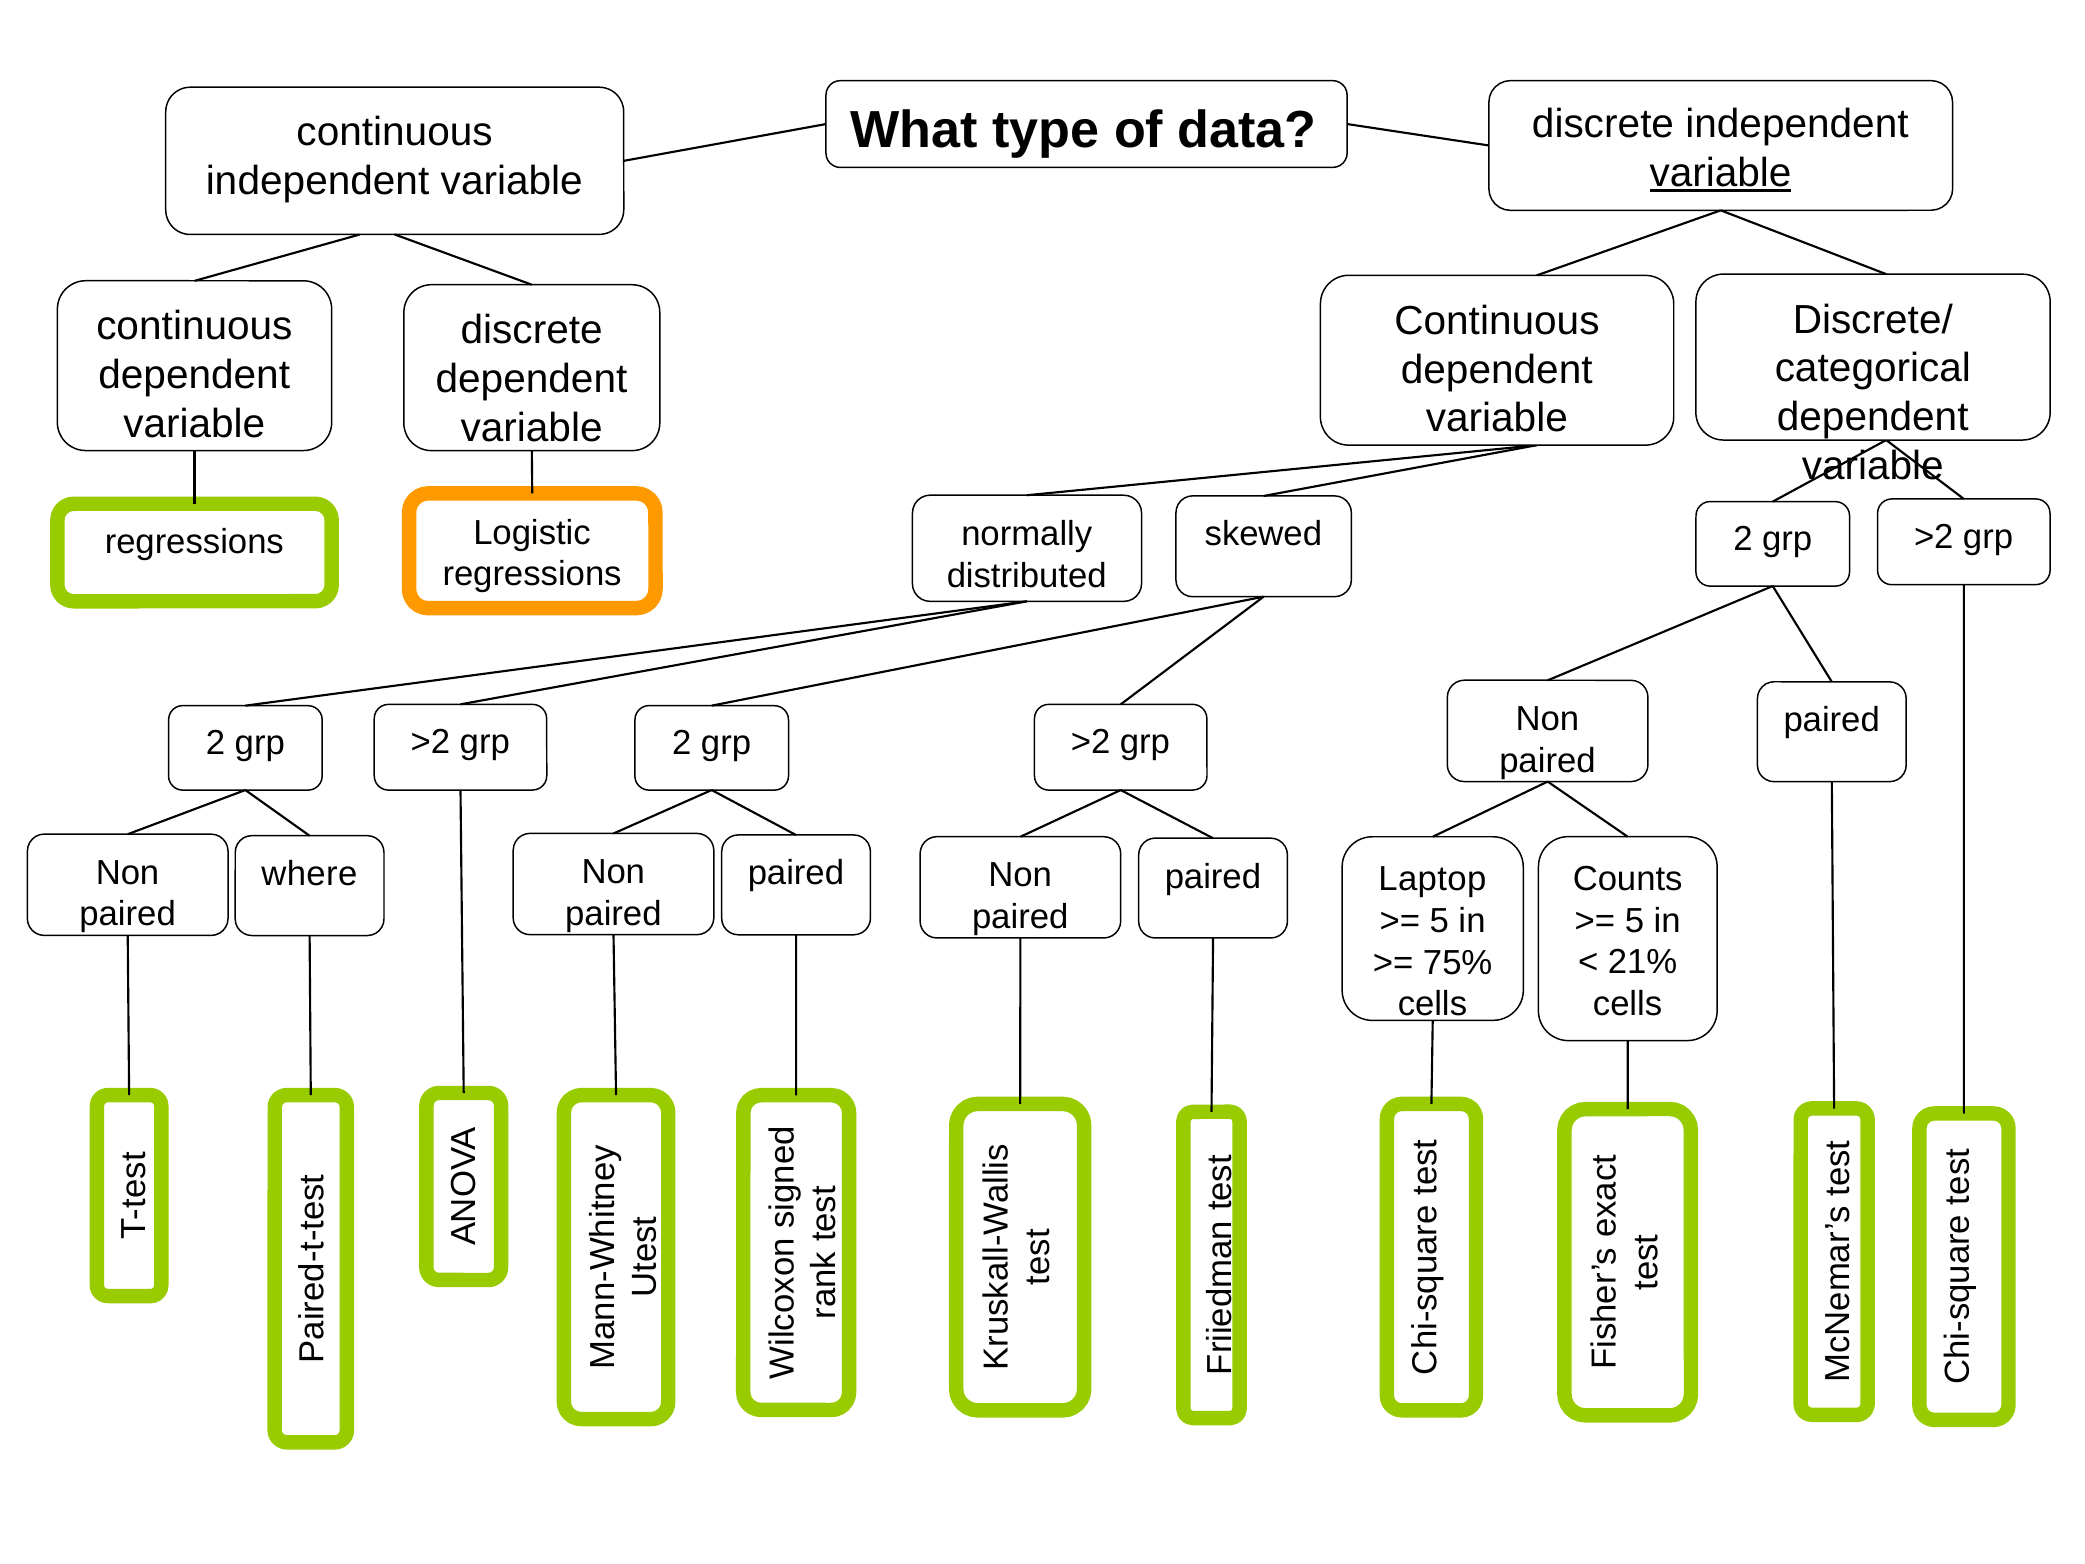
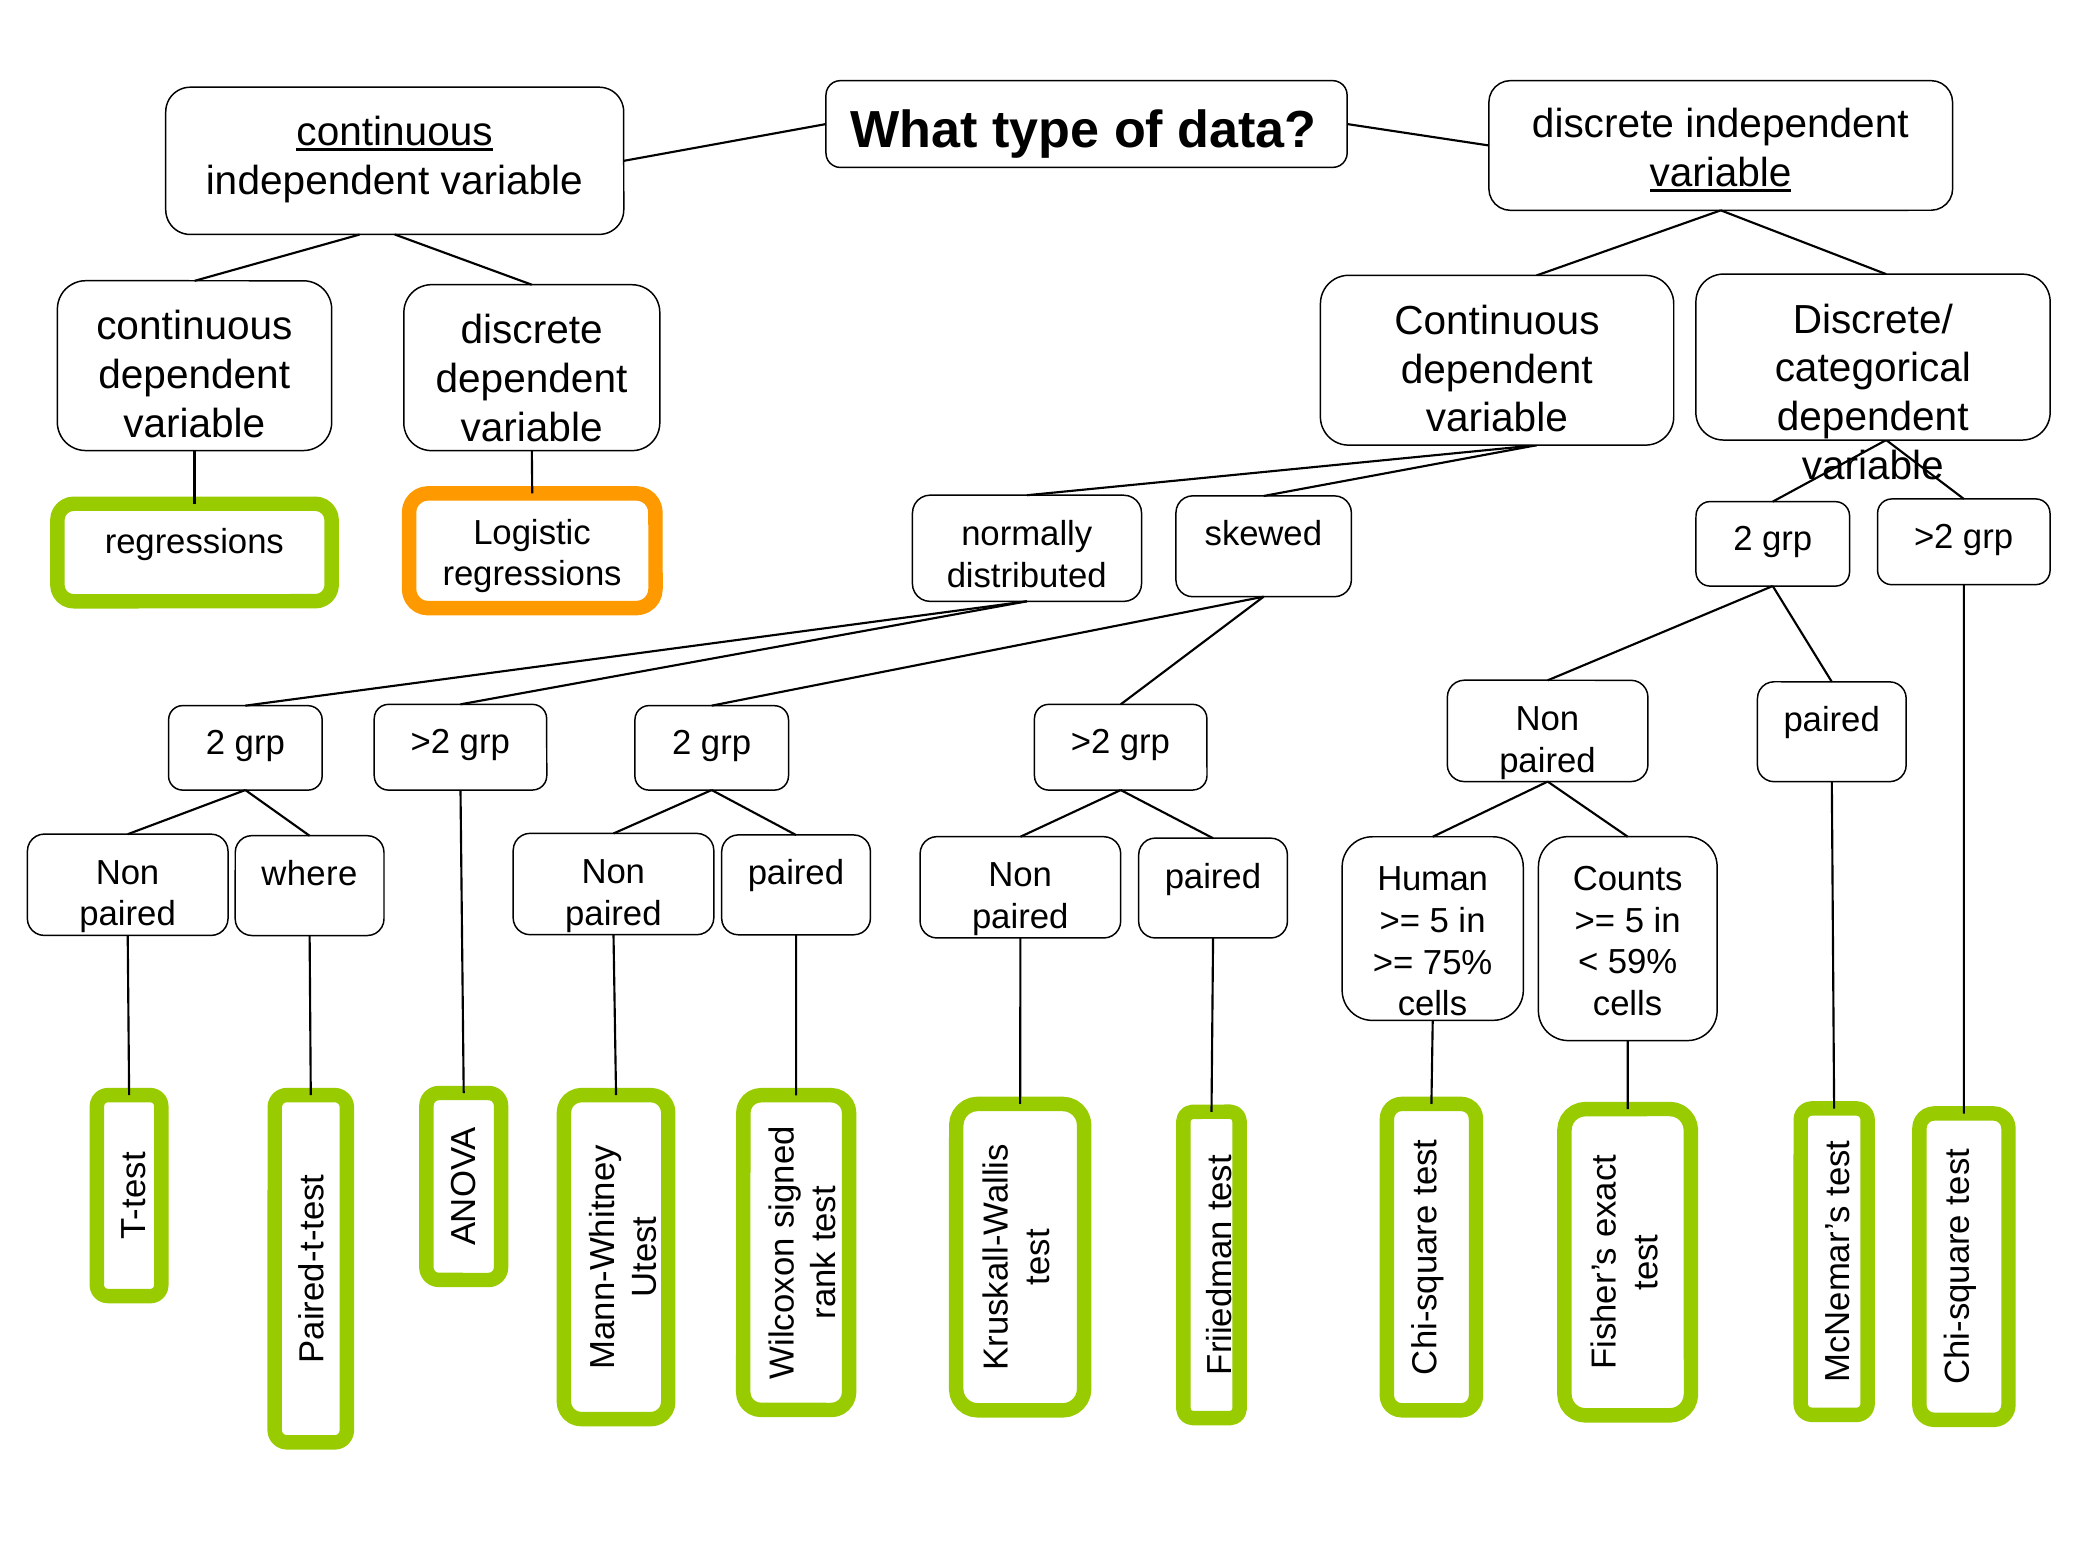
continuous underline: none -> present (395, 132)
Laptop: Laptop -> Human (1433, 879)
21%: 21% -> 59% (1643, 962)
